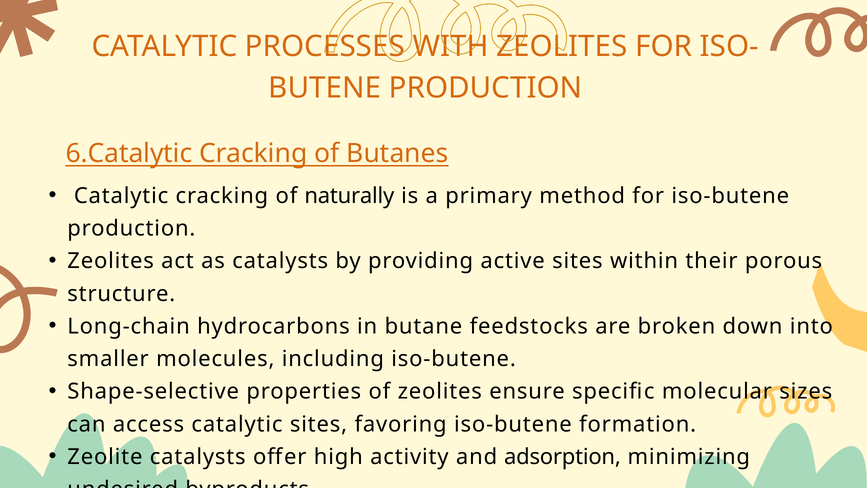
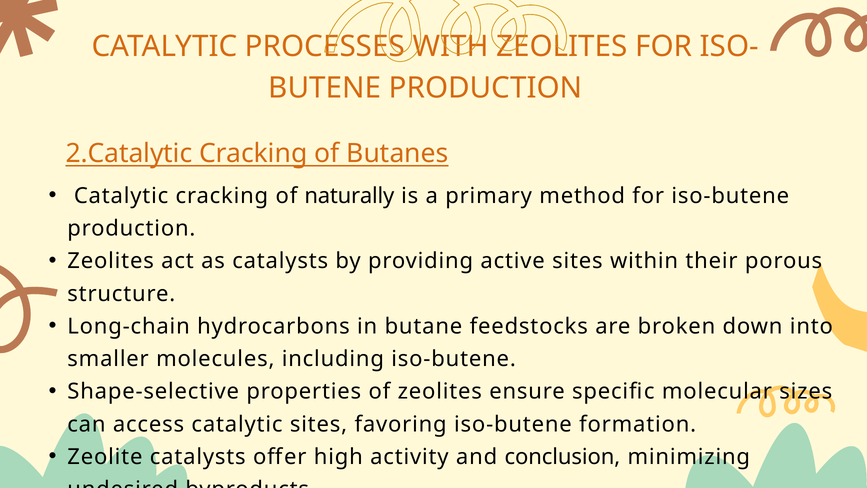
6.Catalytic: 6.Catalytic -> 2.Catalytic (129, 153)
adsorption: adsorption -> conclusion (562, 457)
